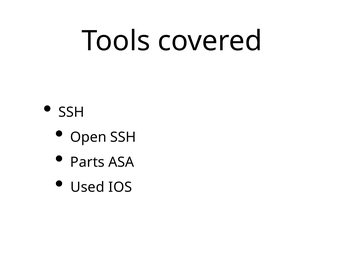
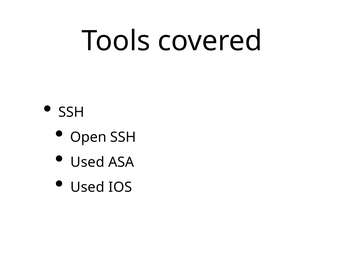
Parts: Parts -> Used (87, 162)
